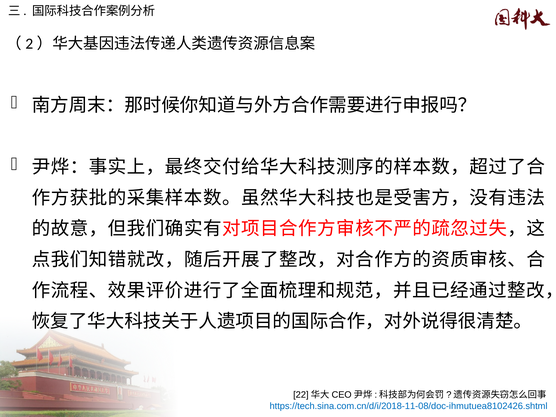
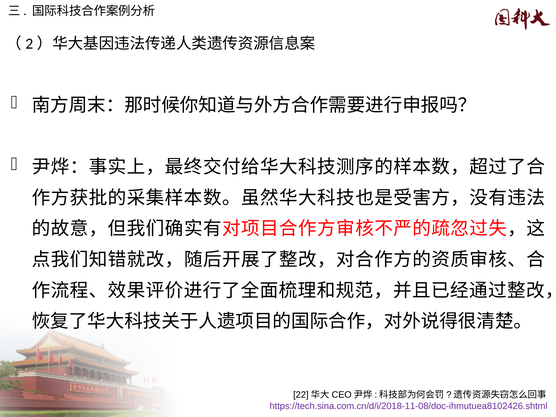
https://tech.sina.com.cn/d/i/2018-11-08/doc-ihmutuea8102426.shtml colour: blue -> purple (409, 406)
